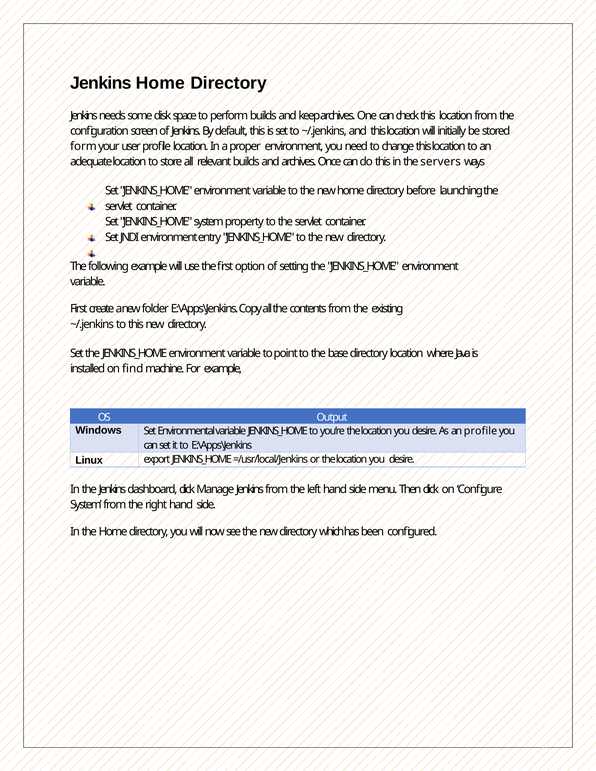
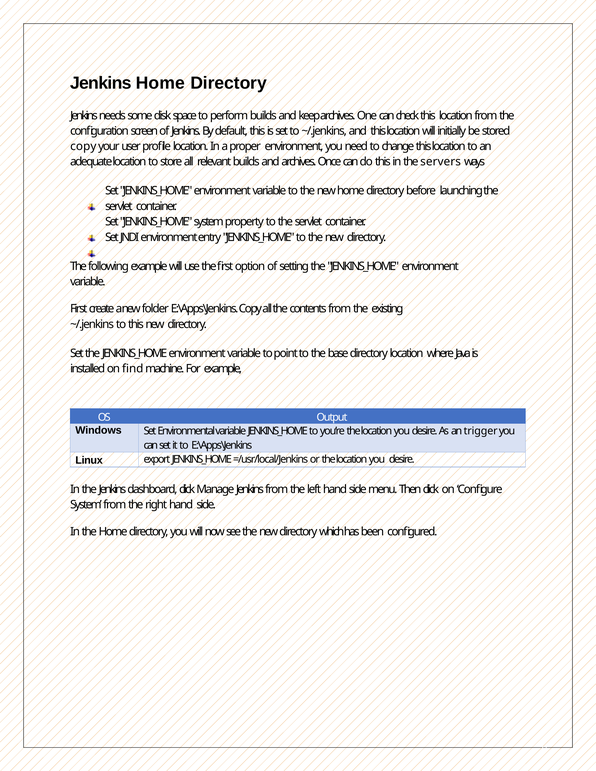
form: form -> copy (83, 146)
an profile: profile -> trigger (481, 431)
